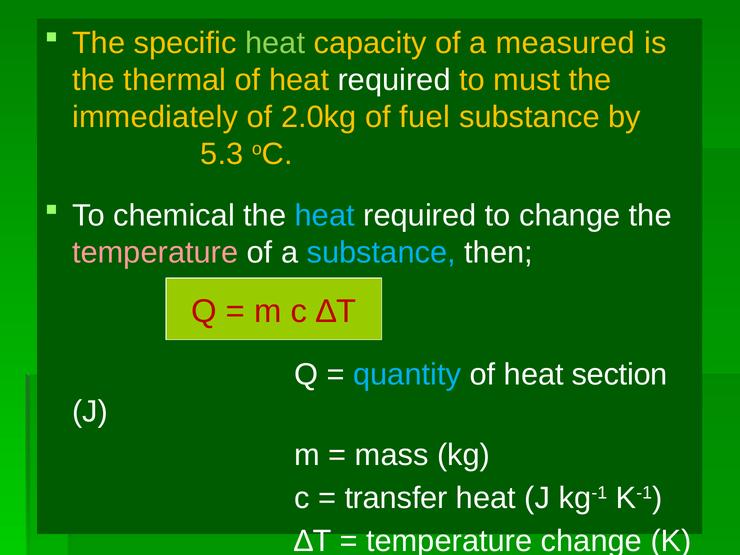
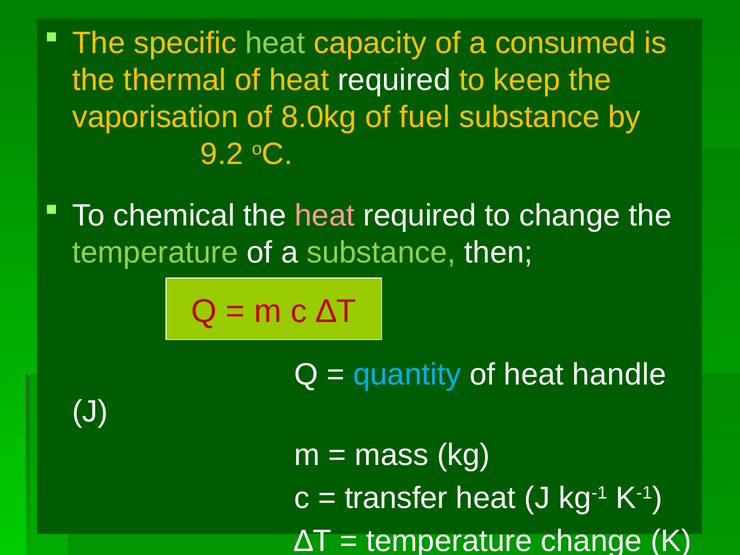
measured: measured -> consumed (565, 43)
must: must -> keep (527, 80)
immediately: immediately -> vaporisation (155, 117)
2.0kg: 2.0kg -> 8.0kg (319, 117)
5.3: 5.3 -> 9.2 (222, 154)
heat colour: light blue -> pink (325, 216)
temperature colour: pink -> light green (155, 253)
substance colour: light blue -> light green (381, 253)
section: section -> handle (619, 375)
